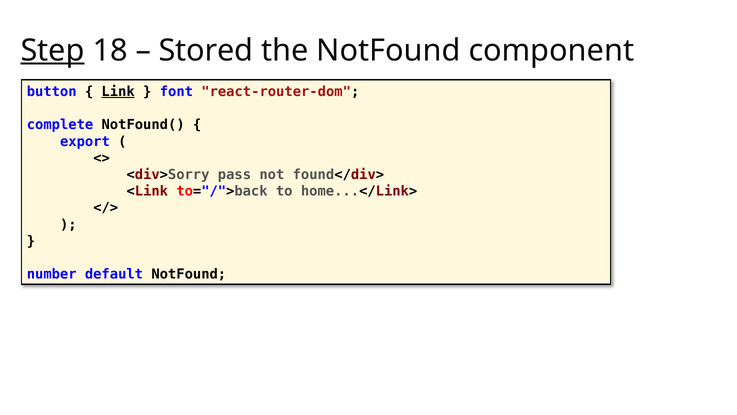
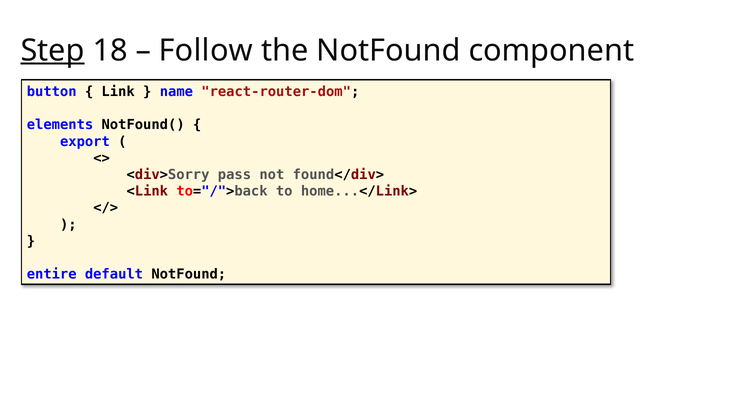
Stored: Stored -> Follow (206, 50)
Link underline: present -> none (118, 92)
font: font -> name (176, 92)
complete: complete -> elements (60, 125)
number: number -> entire (52, 274)
